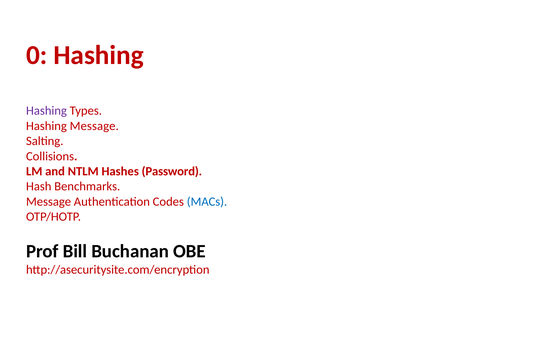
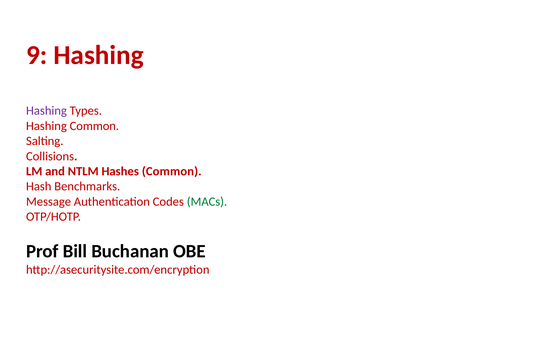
0: 0 -> 9 (37, 55)
Hashing Message: Message -> Common (94, 126)
Hashes Password: Password -> Common (172, 171)
MACs colour: blue -> green (207, 202)
